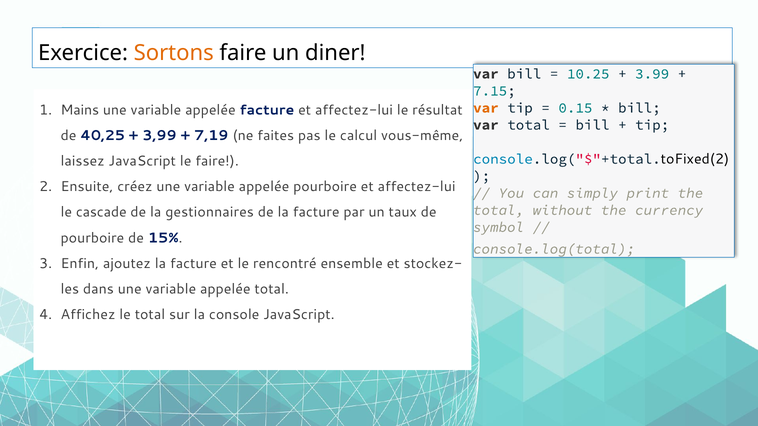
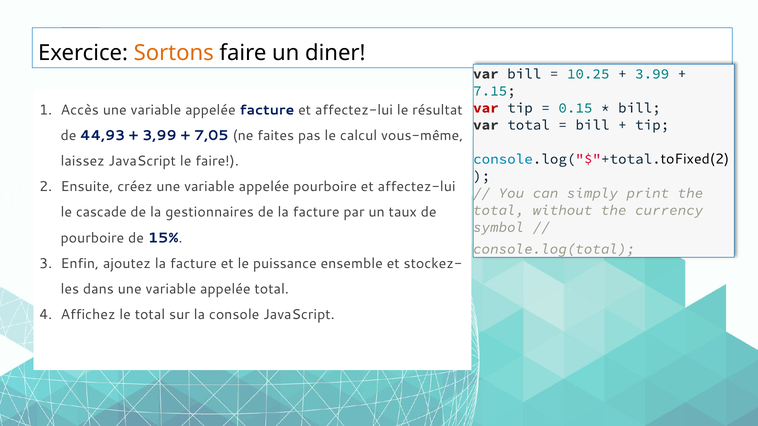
Mains: Mains -> Accès (80, 110)
var colour: orange -> red (486, 108)
40,25: 40,25 -> 44,93 (103, 136)
7,19: 7,19 -> 7,05 (211, 136)
rencontré: rencontré -> puissance (285, 264)
